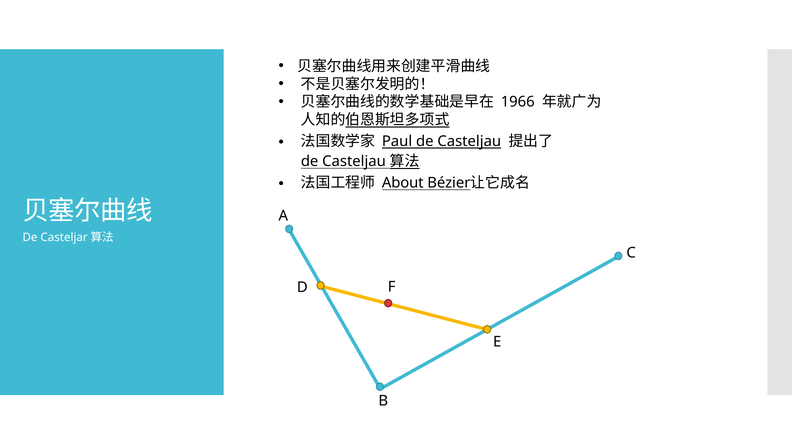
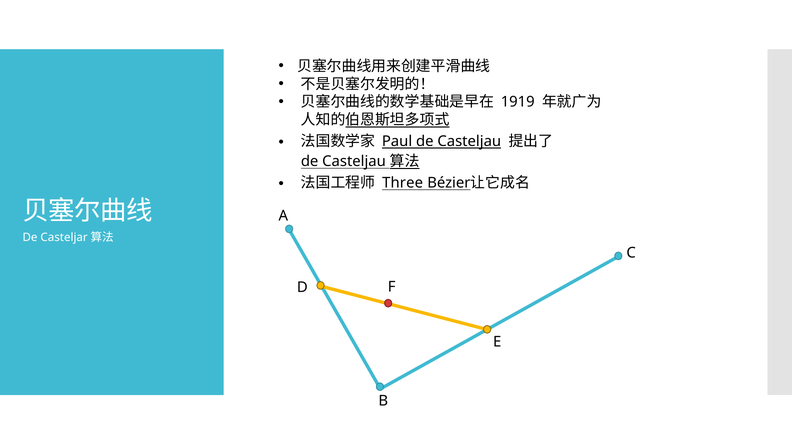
1966: 1966 -> 1919 (518, 102)
About: About -> Three (403, 183)
